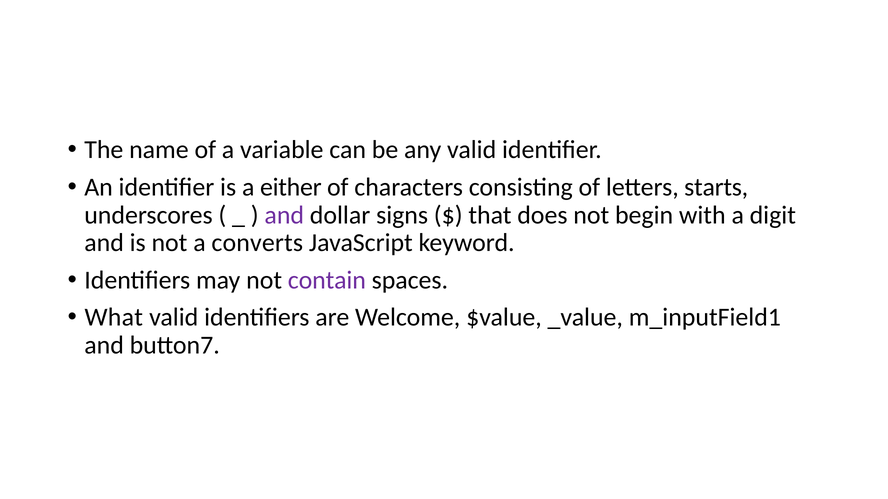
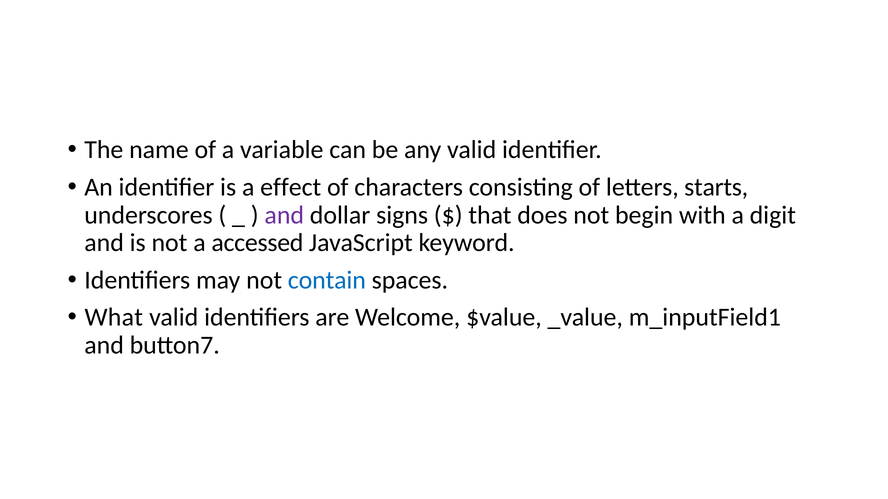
either: either -> effect (291, 187)
converts: converts -> accessed (257, 243)
contain colour: purple -> blue (327, 280)
